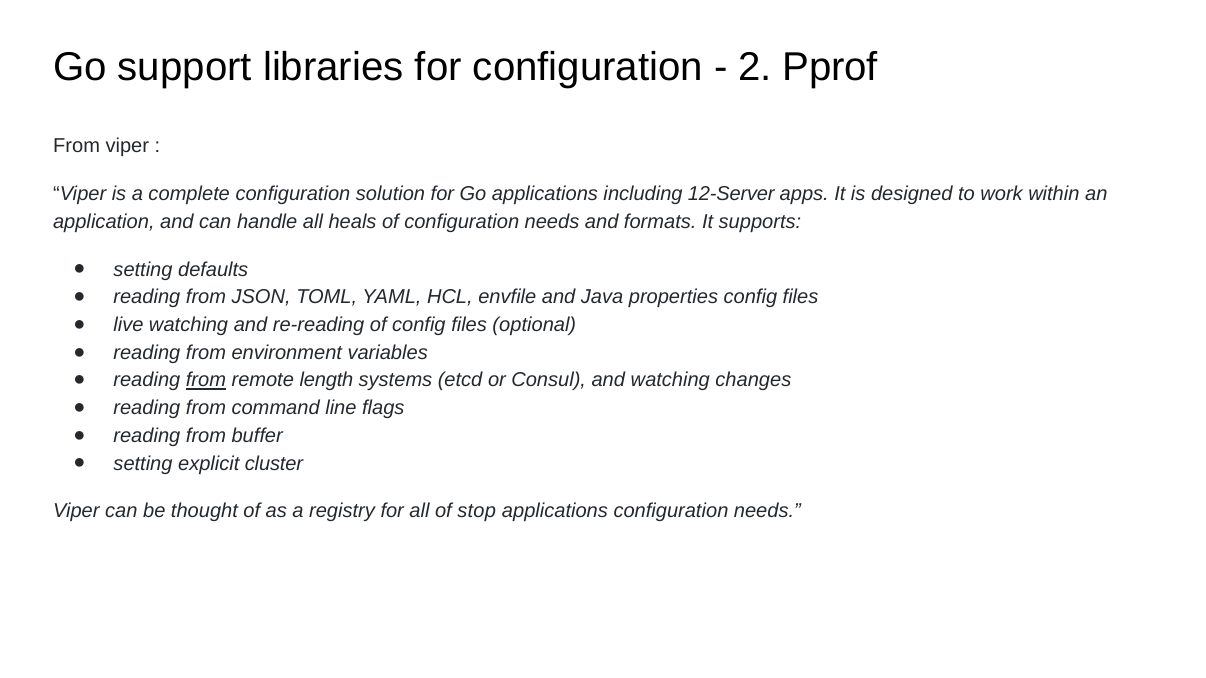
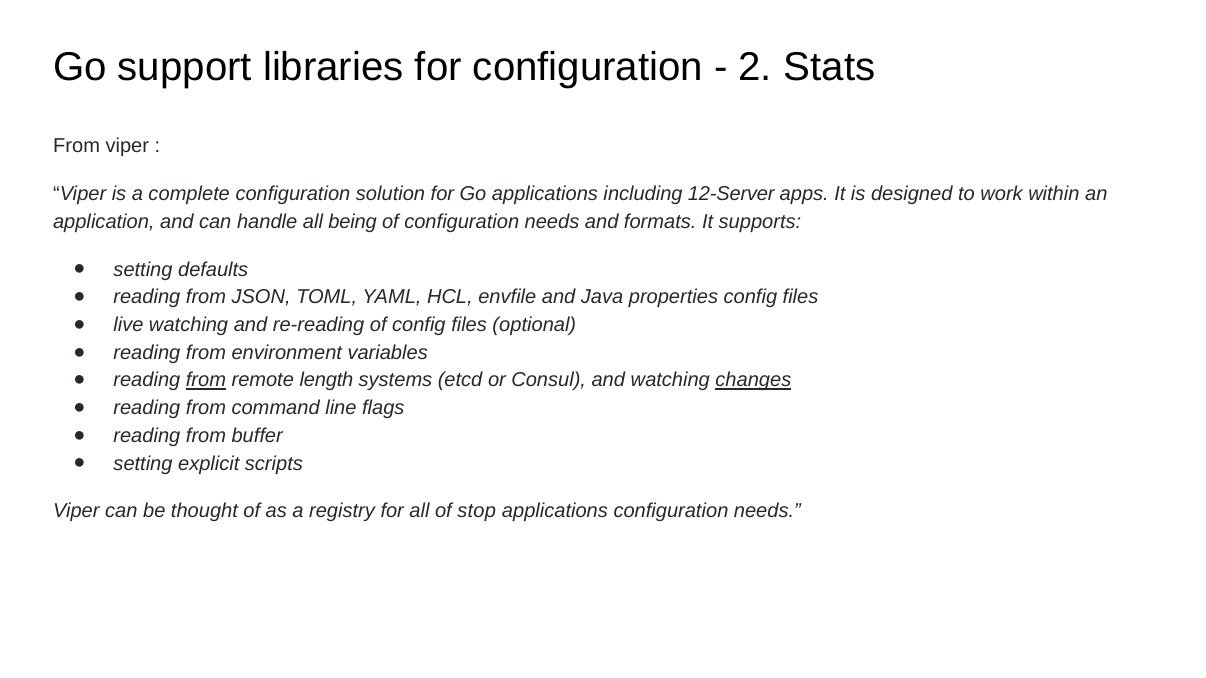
Pprof: Pprof -> Stats (830, 68)
heals: heals -> being (353, 222)
changes underline: none -> present (753, 381)
cluster: cluster -> scripts (274, 464)
